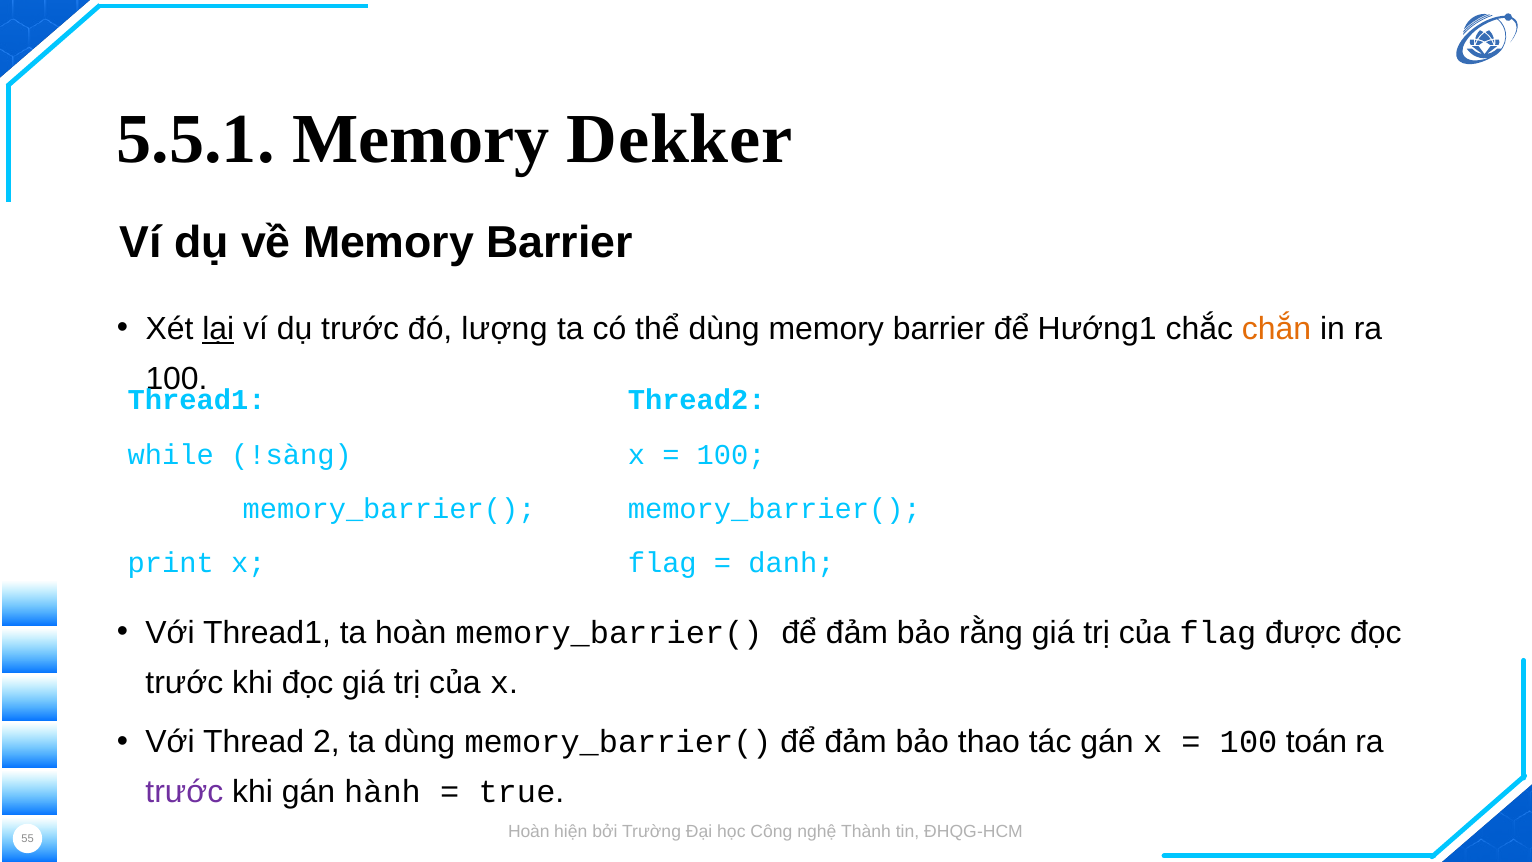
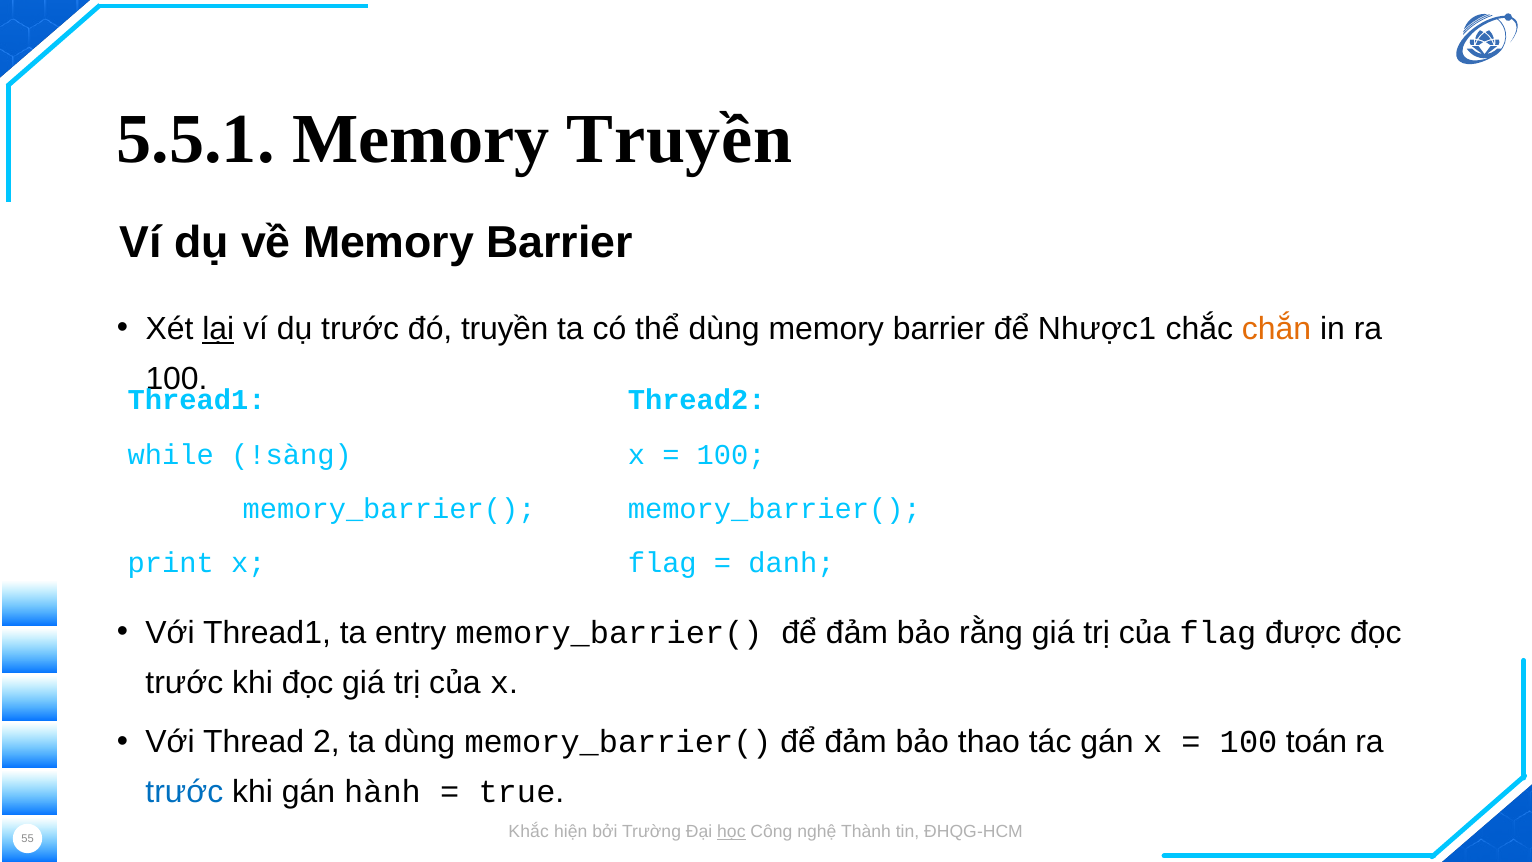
Memory Dekker: Dekker -> Truyền (680, 140)
đó lượng: lượng -> truyền (505, 329)
Hướng1: Hướng1 -> Nhược1 (1097, 329)
ta hoàn: hoàn -> entry (411, 633)
trước colour: purple -> blue (184, 792)
Hoàn: Hoàn -> Khắc (529, 831)
học underline: none -> present (731, 831)
